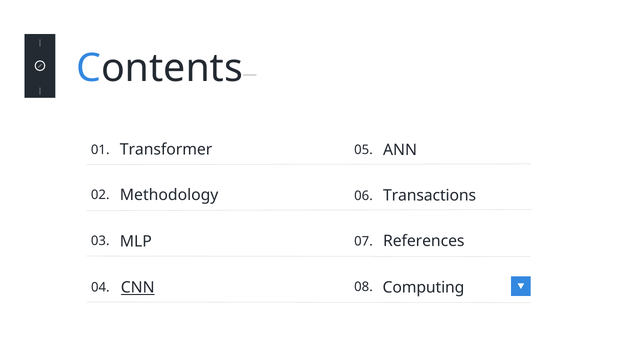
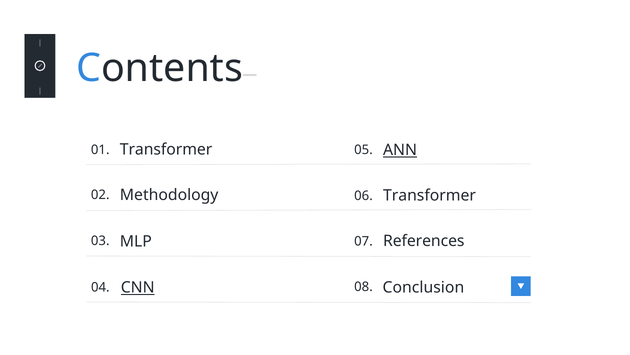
ANN underline: none -> present (400, 150)
06 Transactions: Transactions -> Transformer (430, 195)
Computing: Computing -> Conclusion (423, 287)
